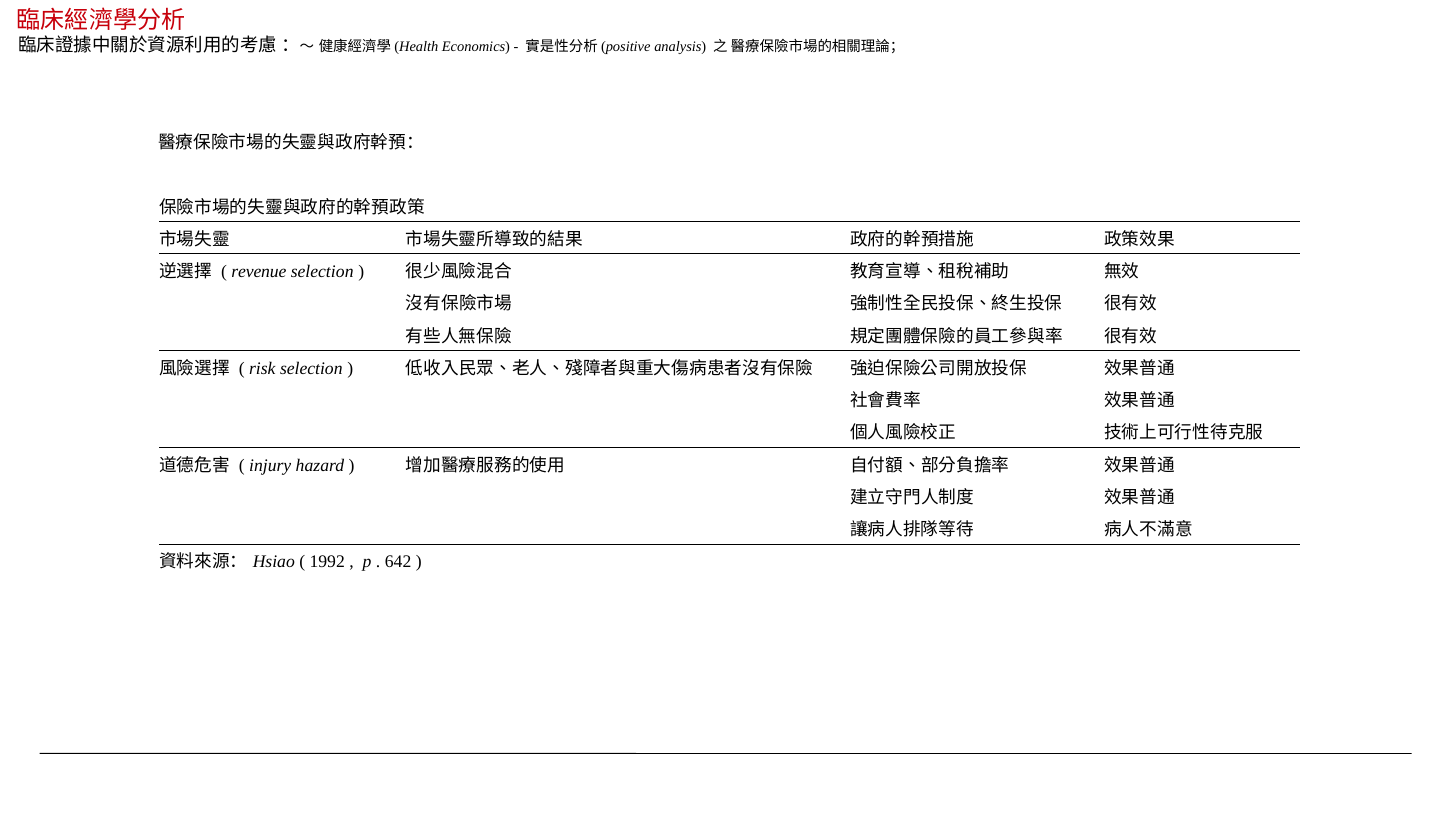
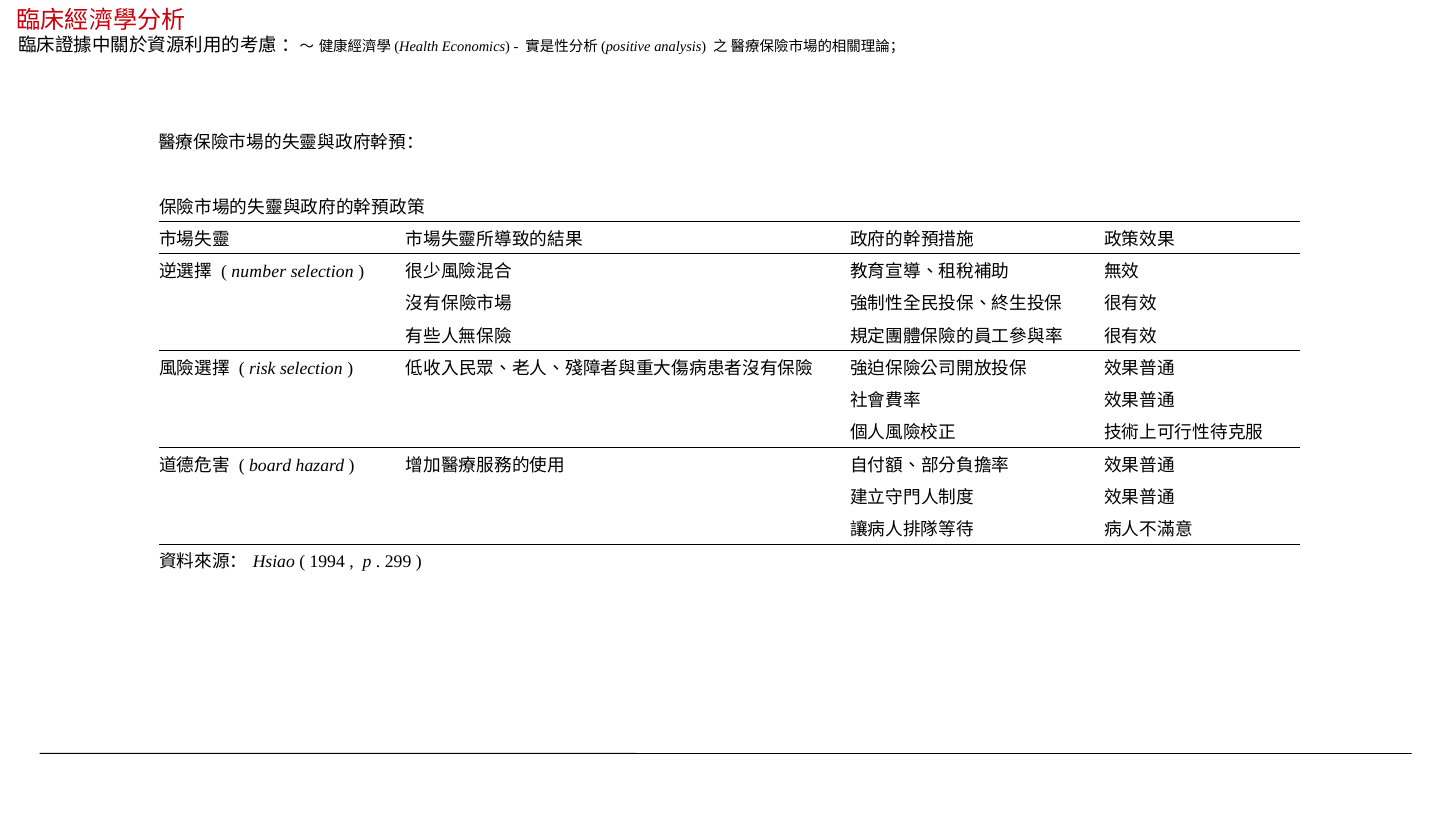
revenue: revenue -> number (259, 272)
injury: injury -> board (270, 465)
1992: 1992 -> 1994 (327, 562)
642: 642 -> 299 (398, 562)
